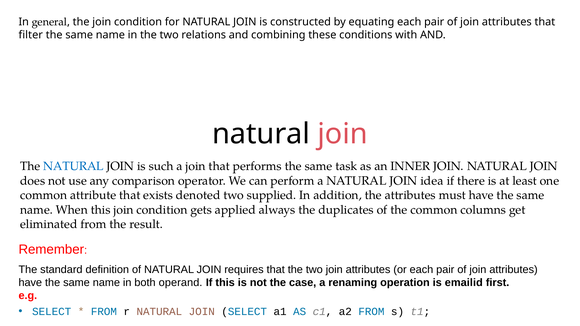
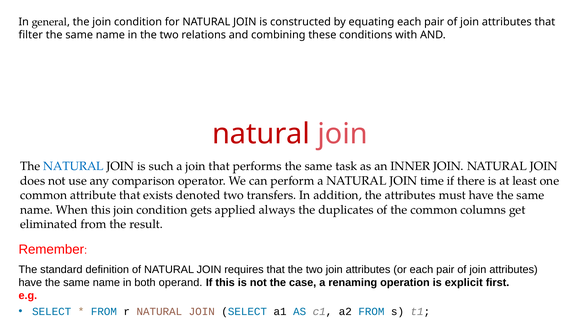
natural colour: black -> red (261, 134)
idea: idea -> time (432, 181)
supplied: supplied -> transfers (272, 195)
emailid: emailid -> explicit (464, 283)
